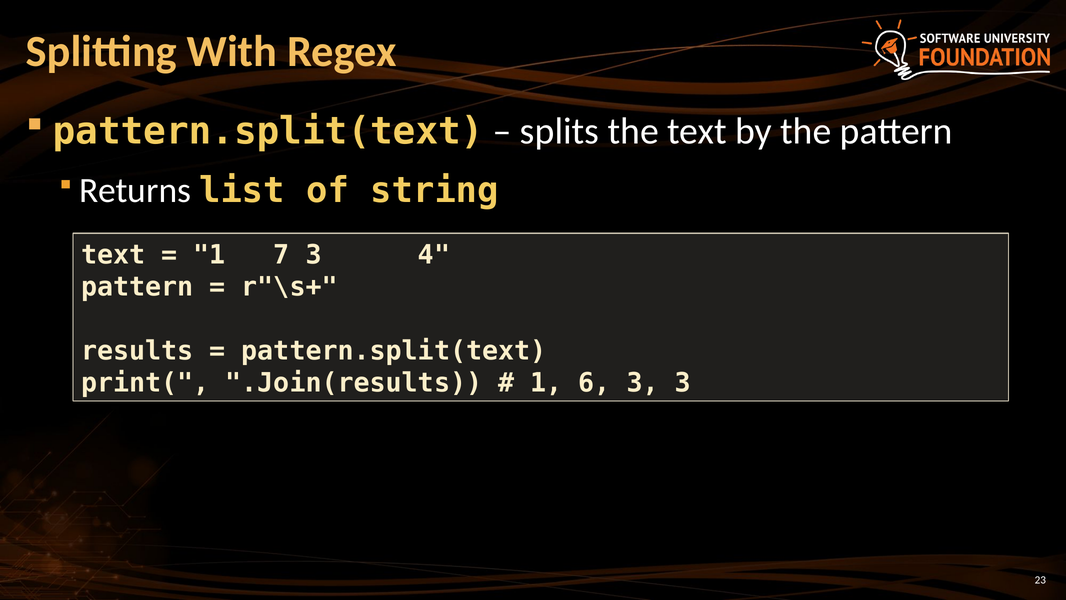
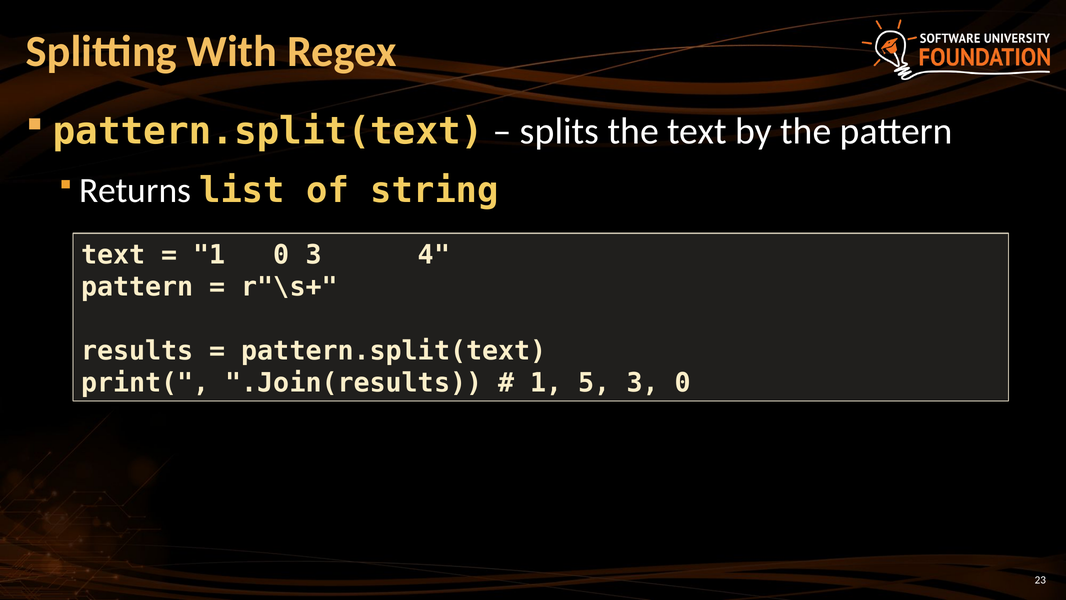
1 7: 7 -> 0 (282, 255)
6: 6 -> 5 (594, 383)
3 3: 3 -> 0 (683, 383)
